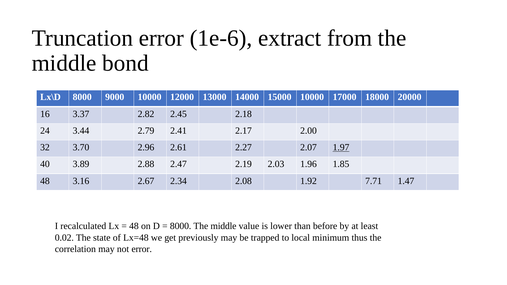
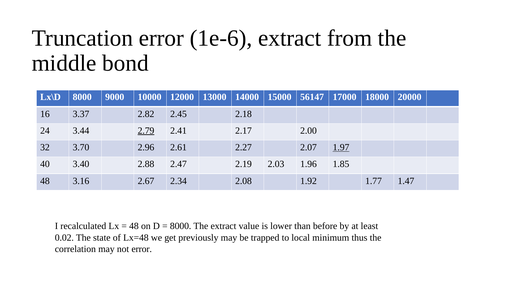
15000 10000: 10000 -> 56147 (312, 97)
2.79 underline: none -> present (146, 131)
3.89: 3.89 -> 3.40 (81, 164)
7.71: 7.71 -> 1.77 (374, 181)
8000 The middle: middle -> extract (223, 226)
